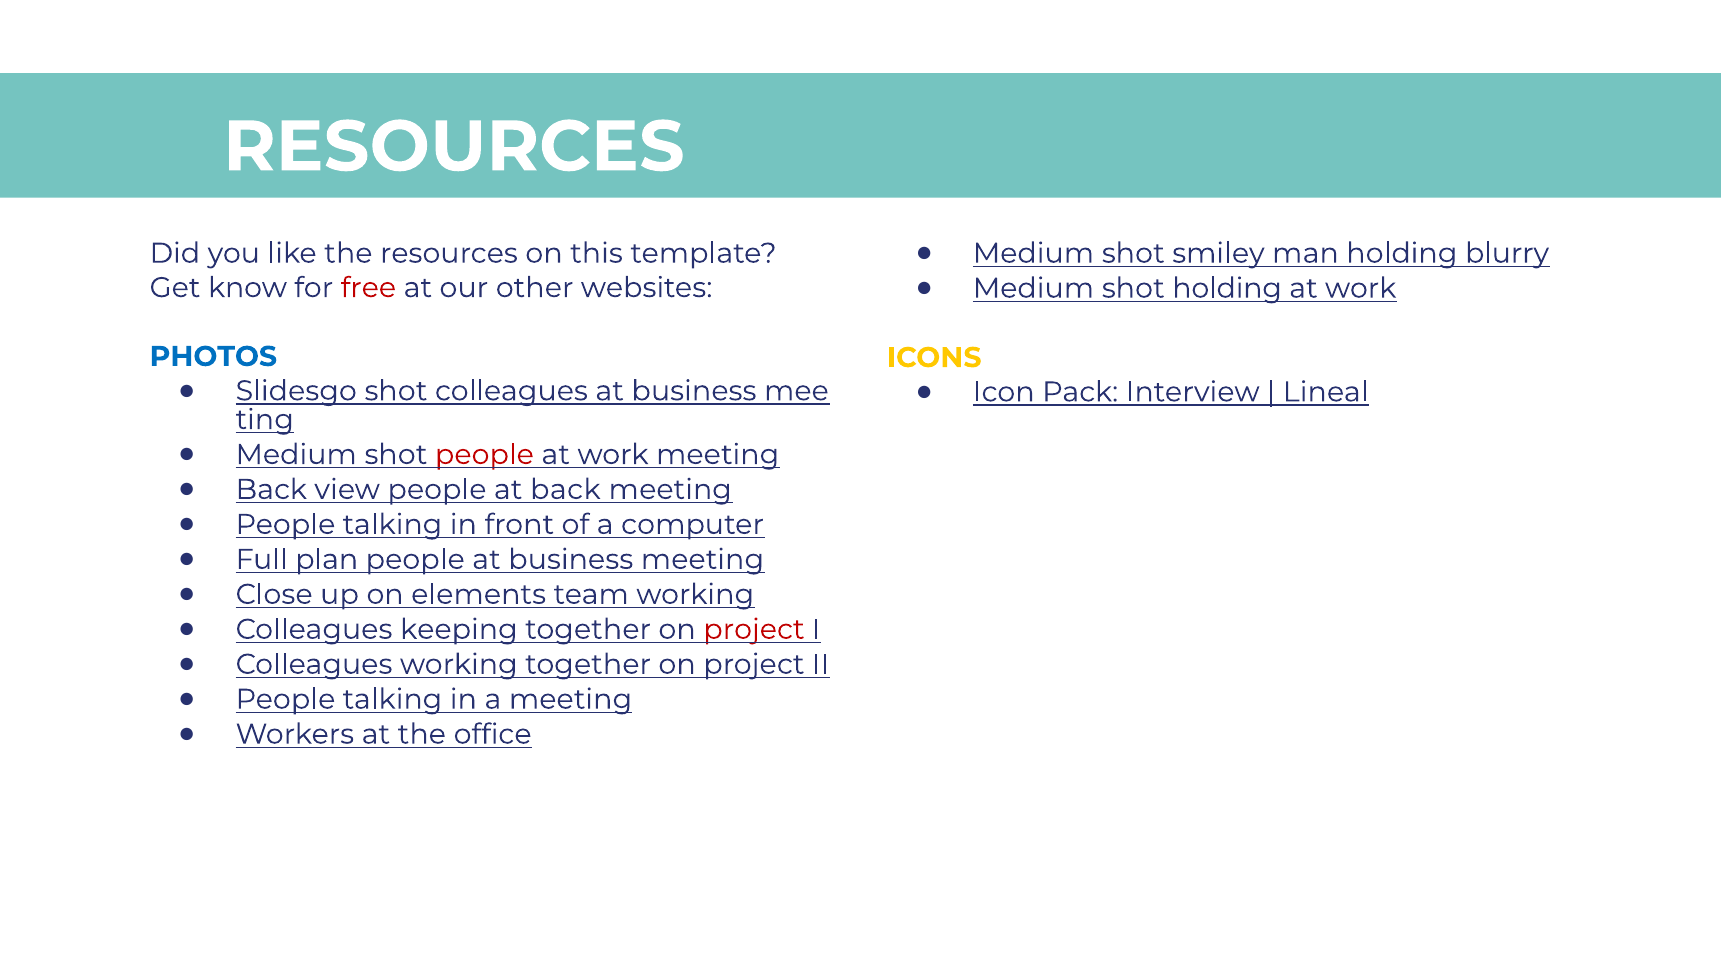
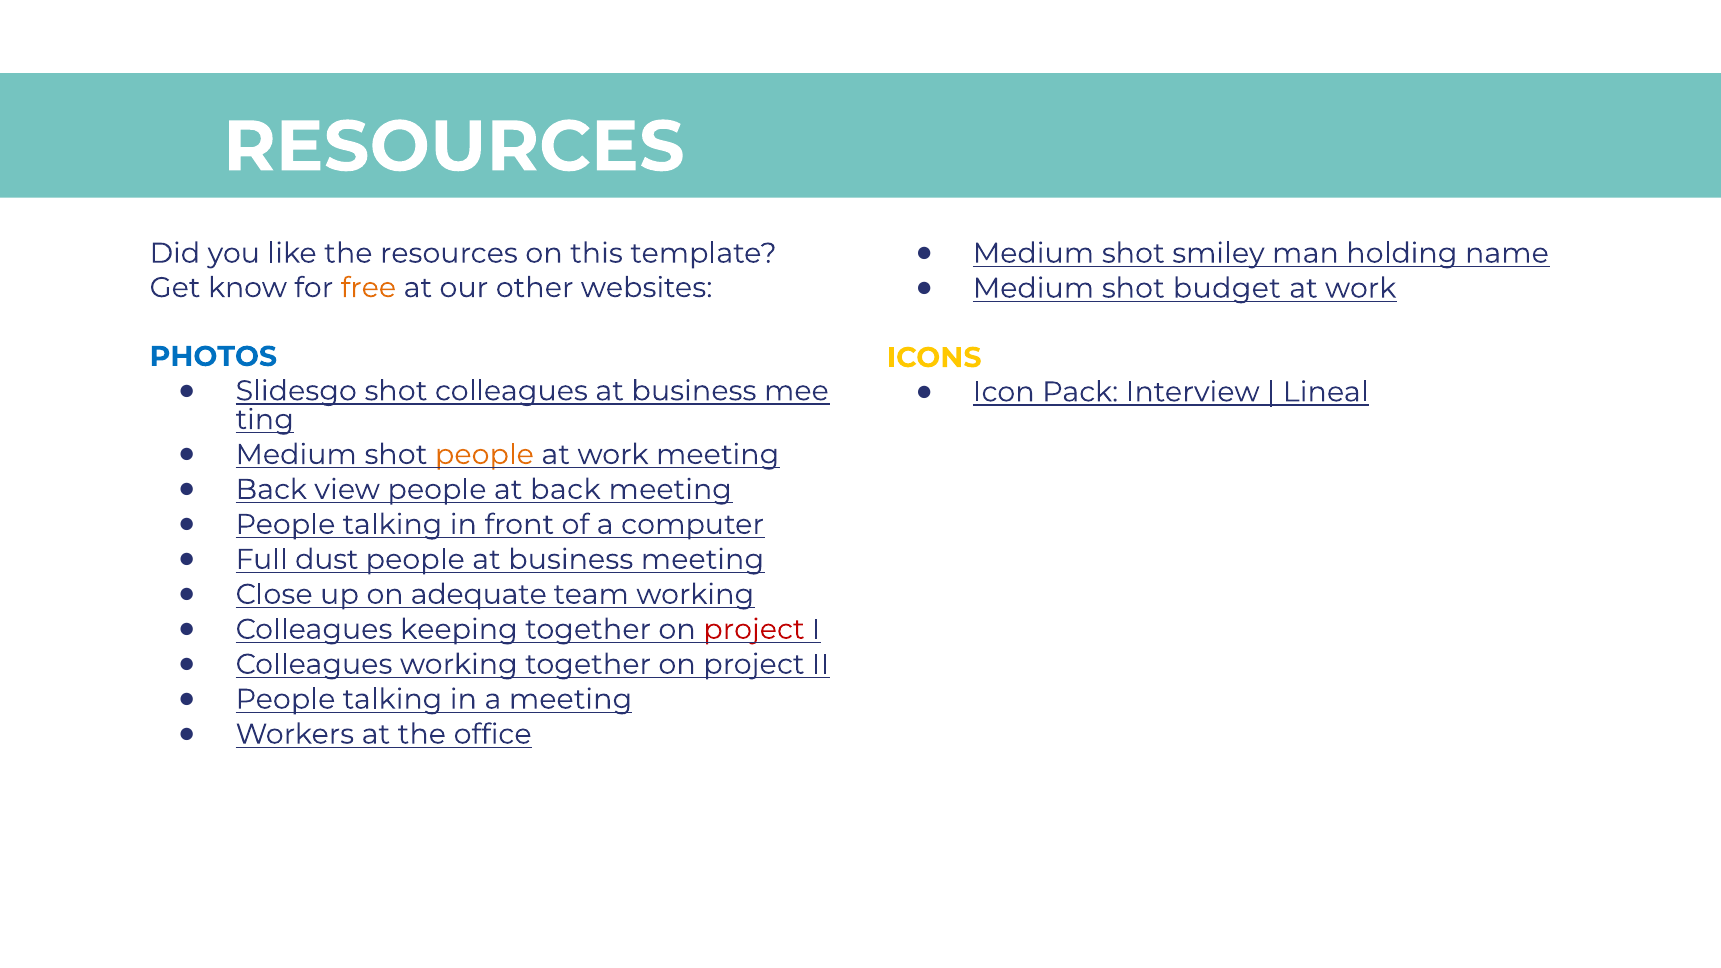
blurry: blurry -> name (1507, 253)
shot holding: holding -> budget (1227, 288)
free colour: red -> orange (368, 288)
people colour: red -> orange (484, 455)
plan: plan -> dust (327, 559)
elements: elements -> adequate (479, 594)
